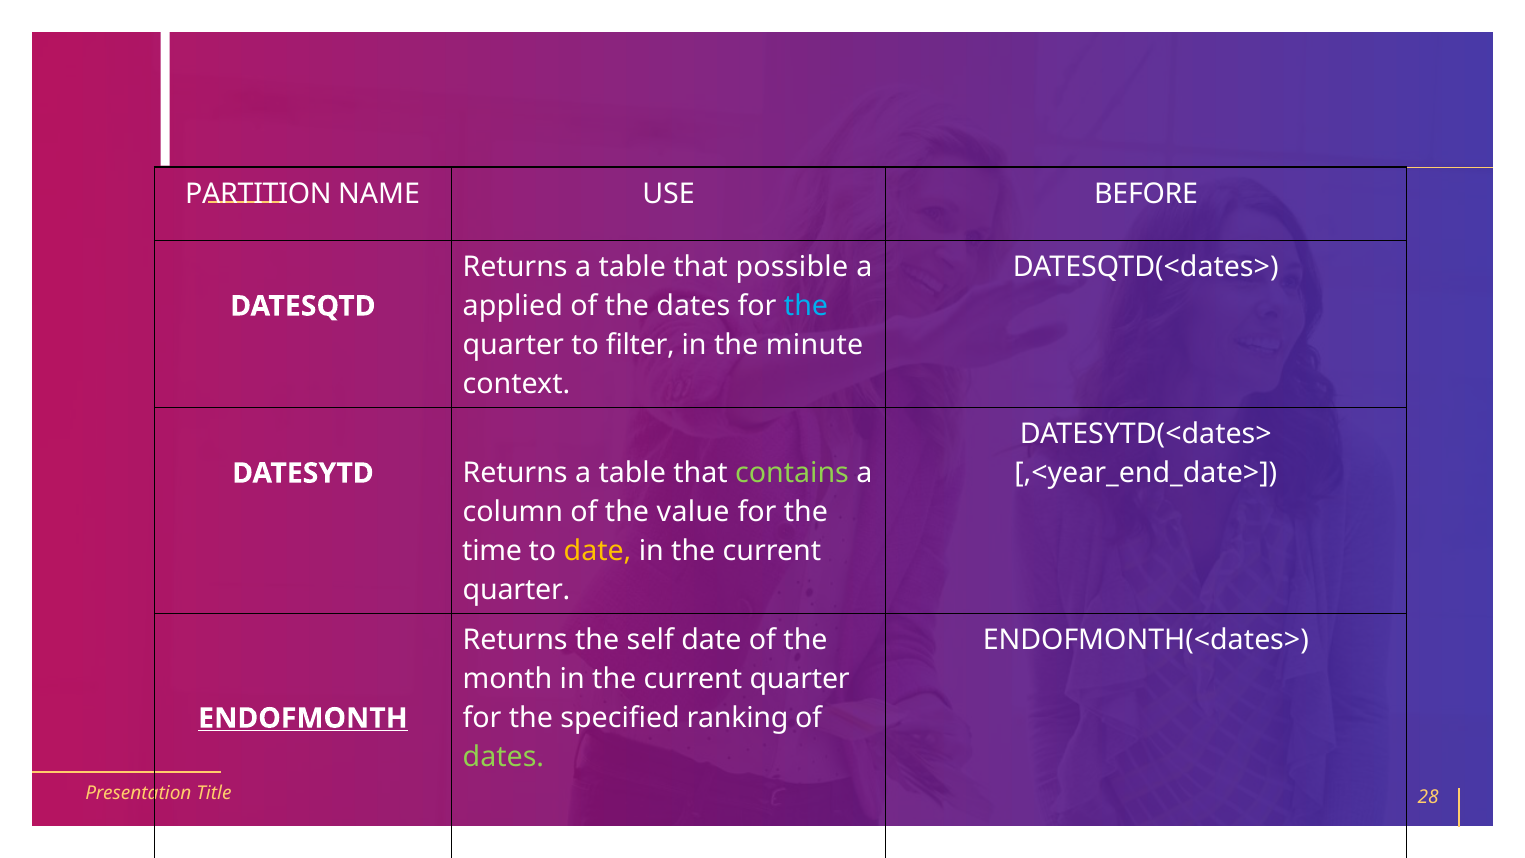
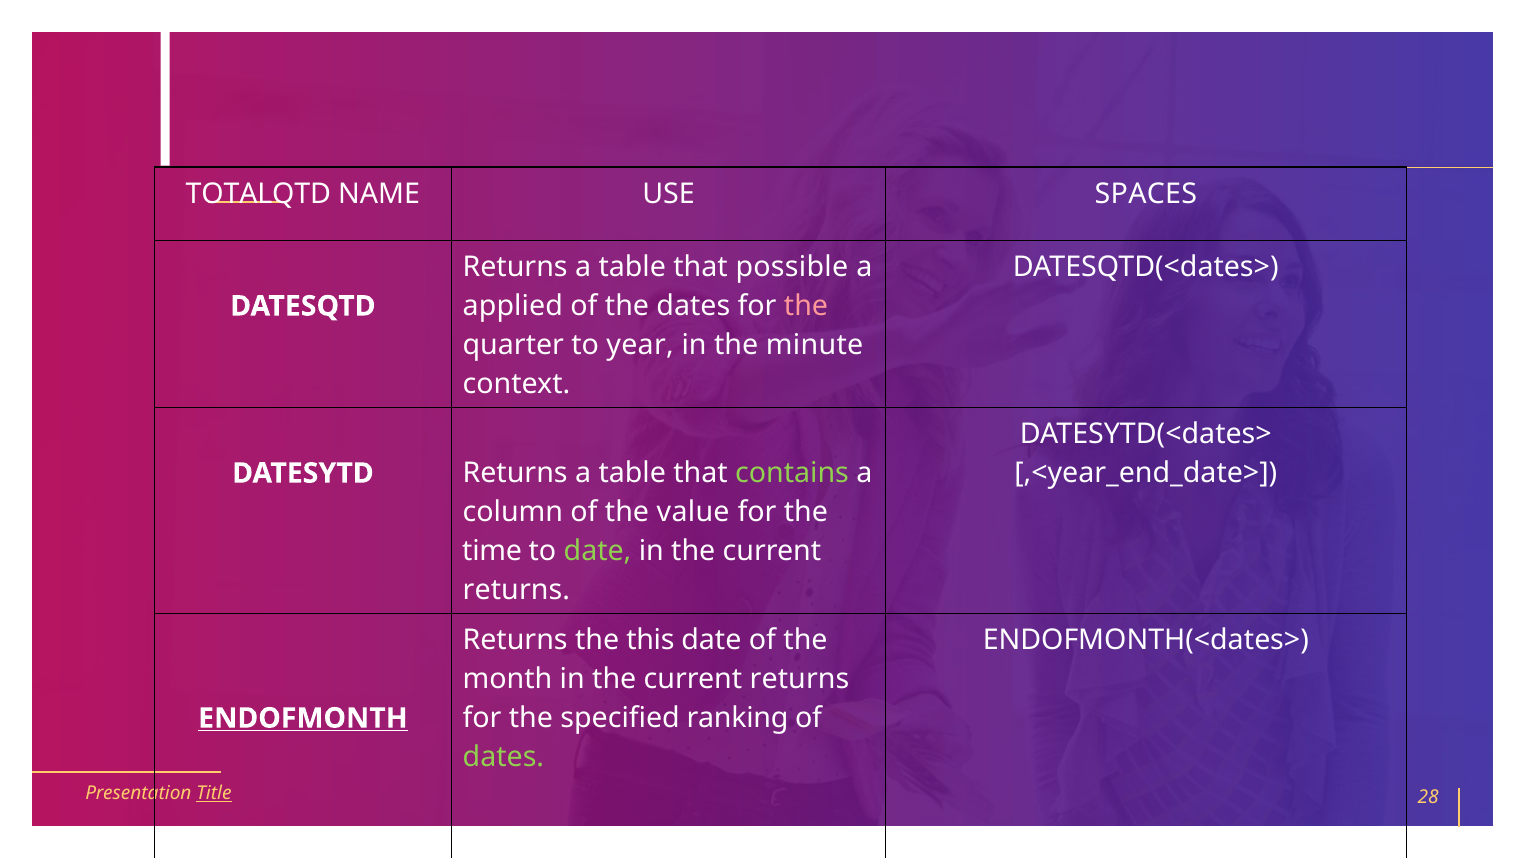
PARTITION: PARTITION -> TOTALQTD (258, 194)
BEFORE: BEFORE -> SPACES (1146, 194)
the colour: light blue -> pink (806, 306)
filter: filter -> year (640, 345)
date colour: yellow -> light green (598, 551)
quarter: quarter -> returns (516, 590)
self: self -> this (650, 640)
quarter: quarter -> returns (800, 679)
Title underline: none -> present (214, 793)
